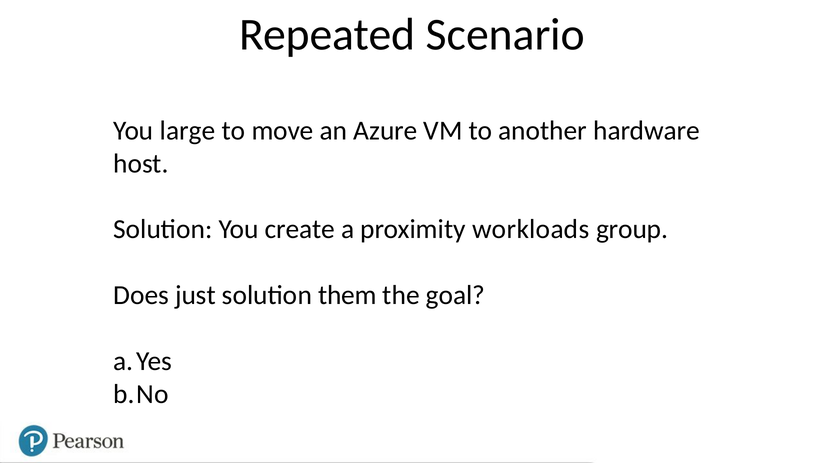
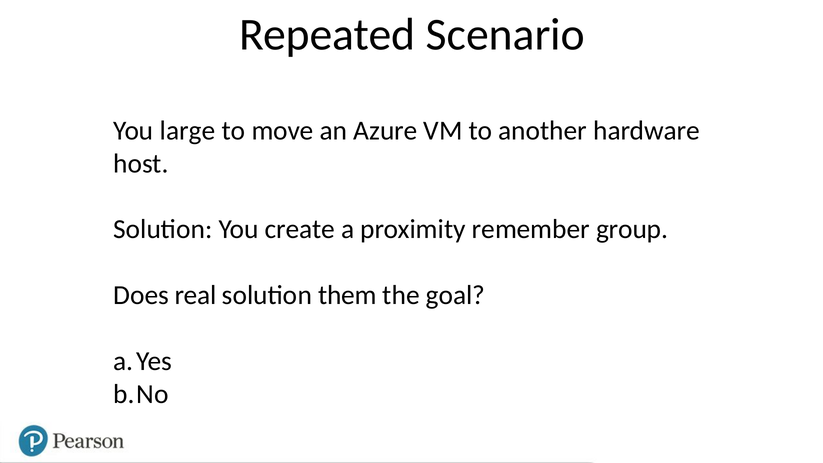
workloads: workloads -> remember (531, 229)
just: just -> real (196, 295)
